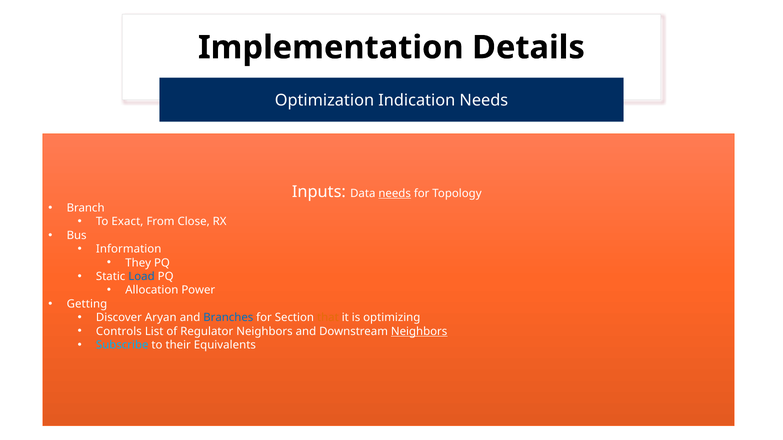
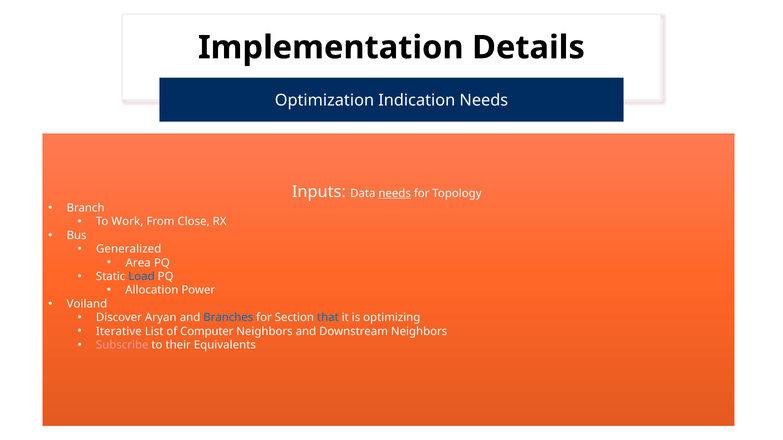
Exact: Exact -> Work (127, 222)
Information: Information -> Generalized (129, 249)
They: They -> Area (138, 263)
Getting: Getting -> Voiland (87, 304)
that colour: orange -> blue (328, 318)
Controls: Controls -> Iterative (119, 332)
Regulator: Regulator -> Computer (207, 332)
Neighbors underline: present -> none (419, 332)
Subscribe colour: light blue -> pink (122, 345)
